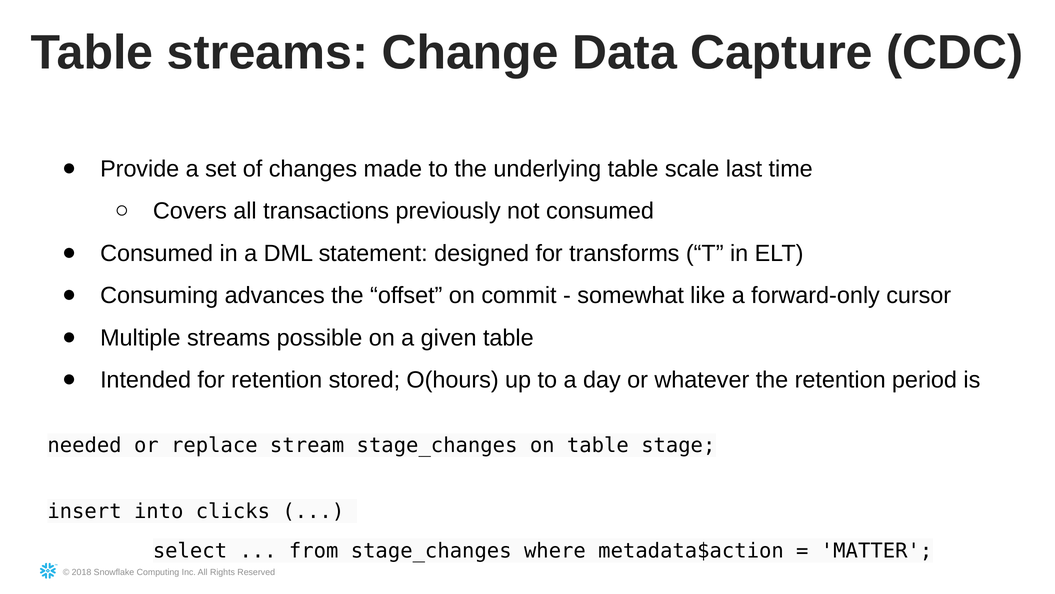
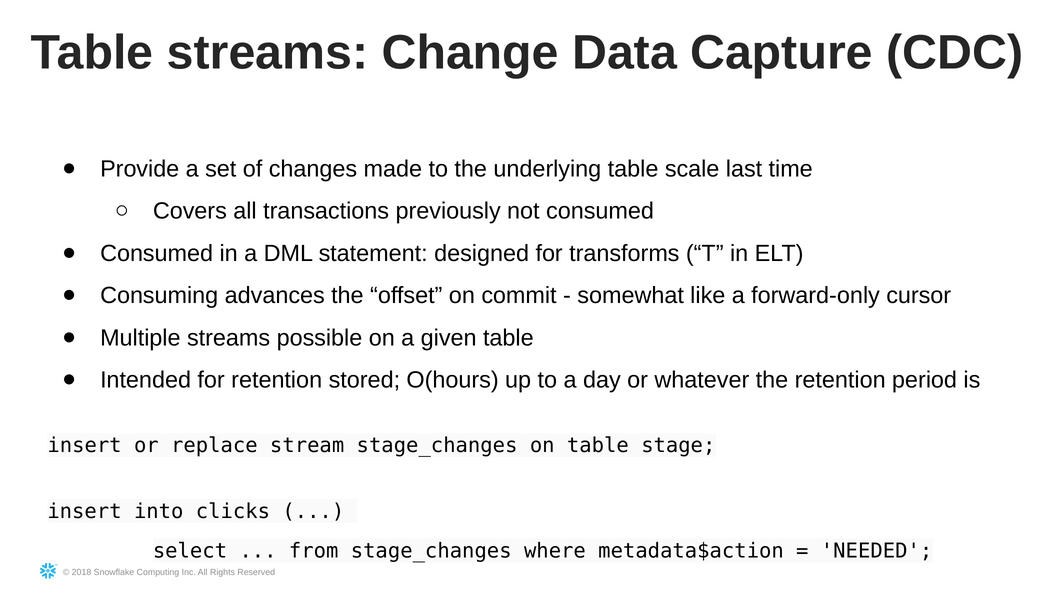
needed: needed -> insert (85, 445)
MATTER: MATTER -> NEEDED (877, 550)
